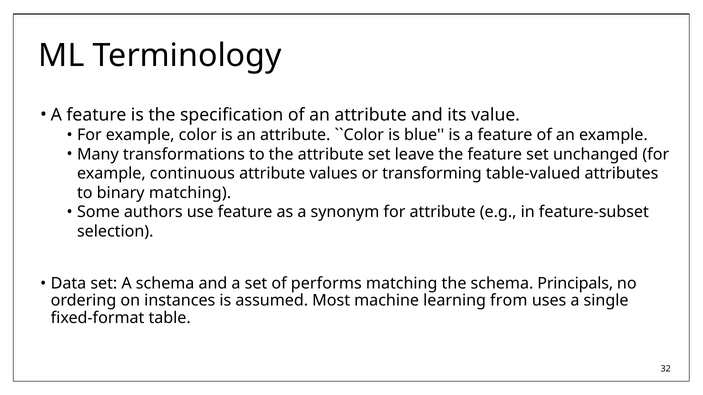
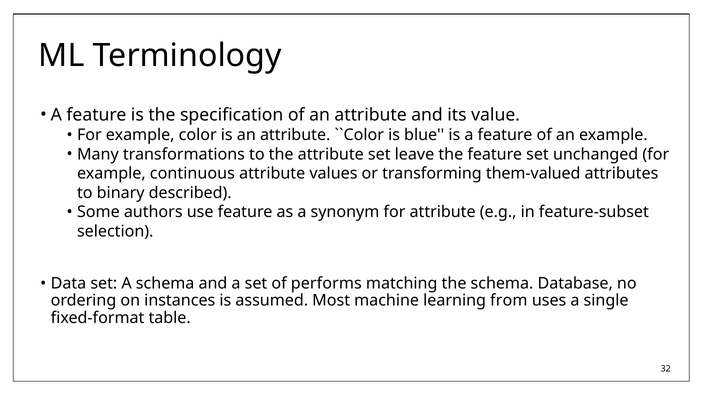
table-valued: table-valued -> them-valued (533, 174)
binary matching: matching -> described (190, 193)
Principals: Principals -> Database (575, 284)
